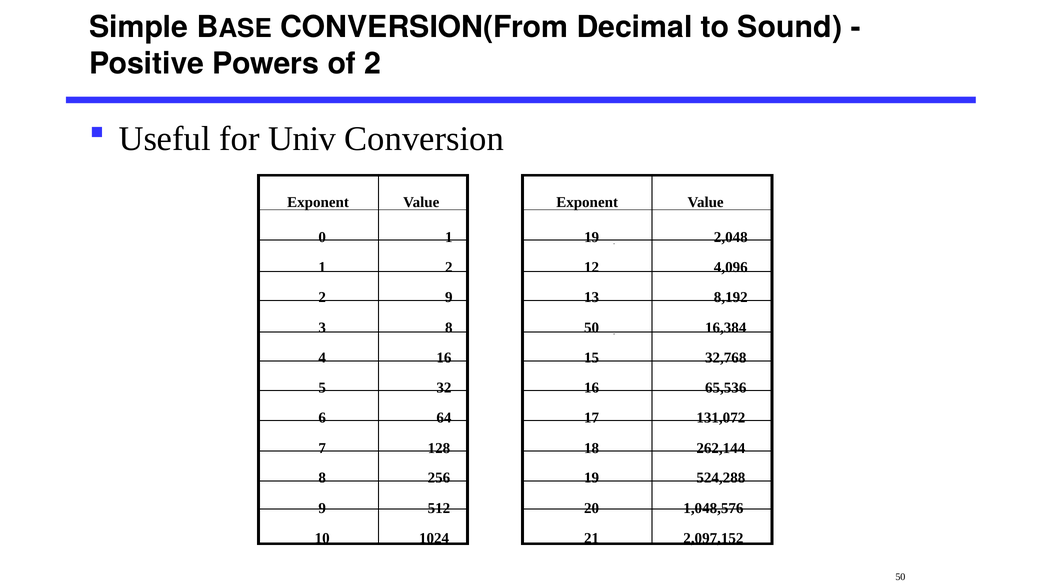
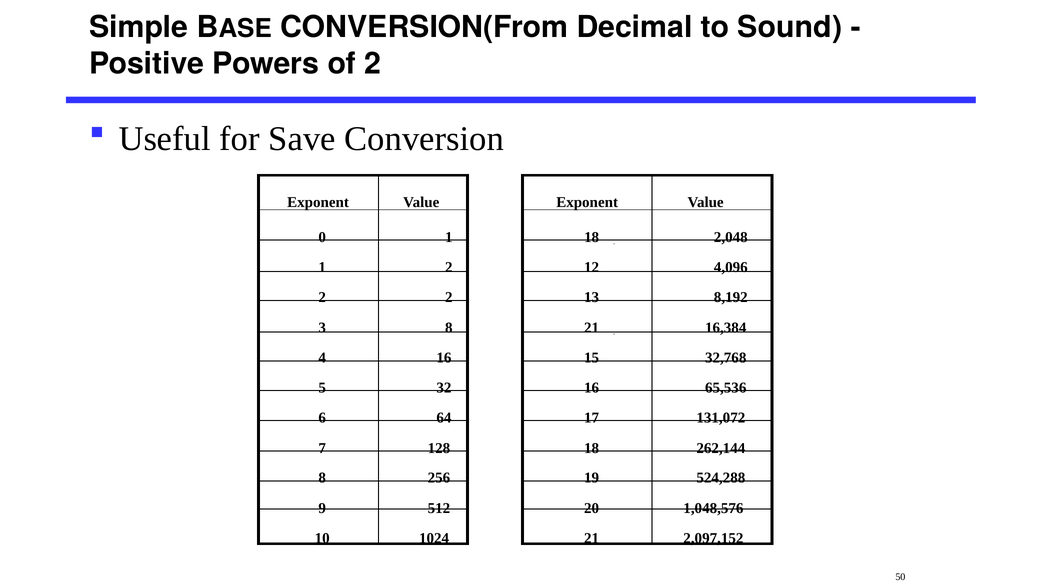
Univ: Univ -> Save (302, 139)
1 19: 19 -> 18 (592, 237)
2 9: 9 -> 2 (449, 297)
8 50: 50 -> 21 (592, 328)
